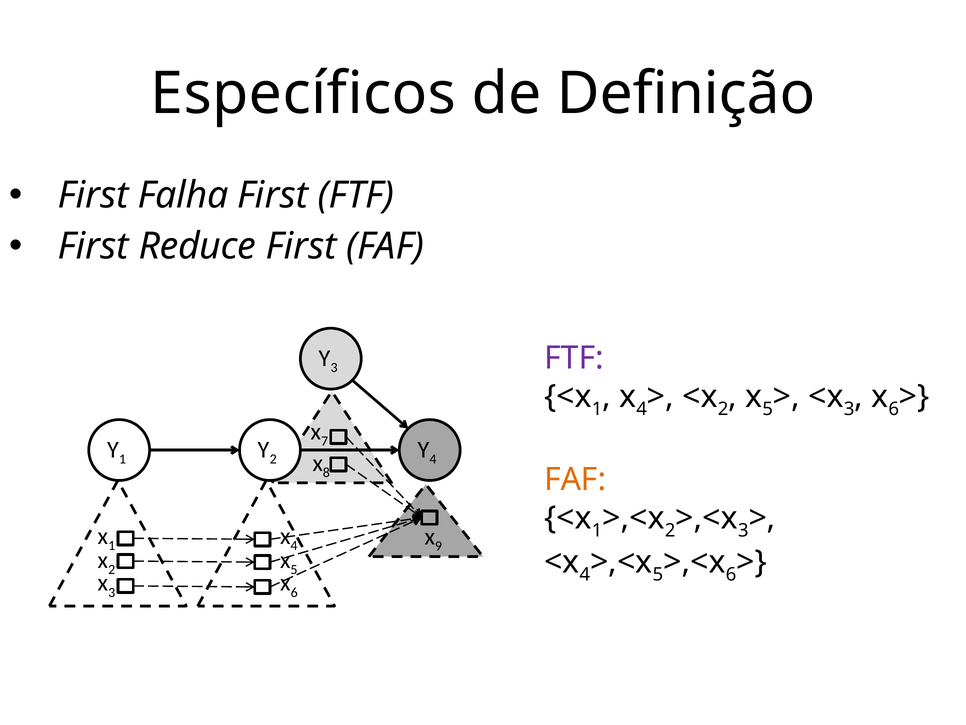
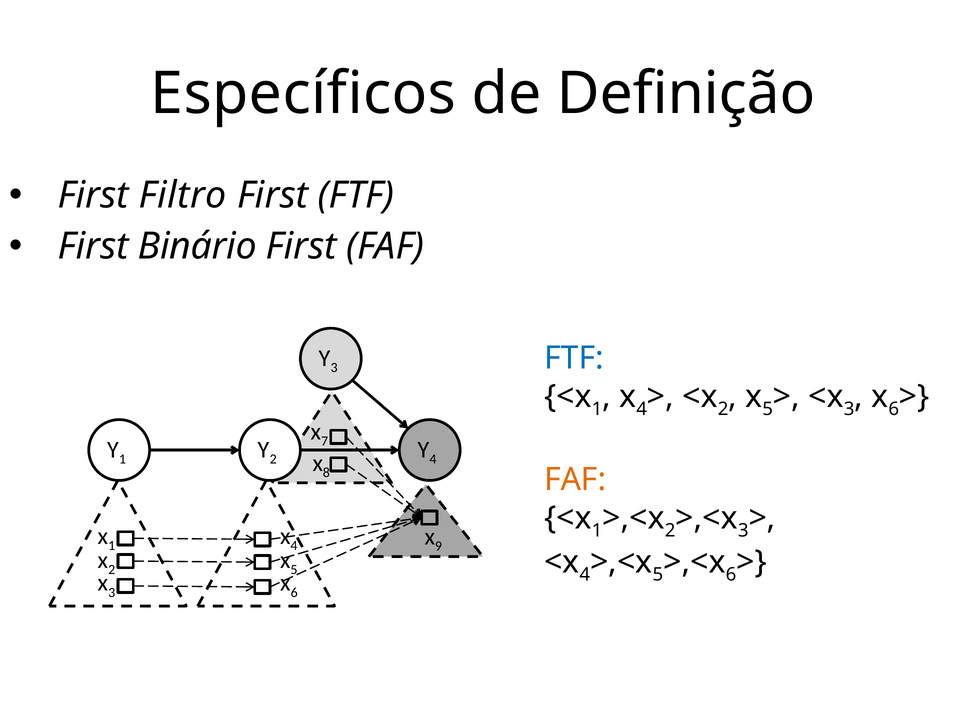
Falha: Falha -> Filtro (183, 195)
Reduce: Reduce -> Binário (197, 246)
FTF colour: purple -> blue (574, 358)
